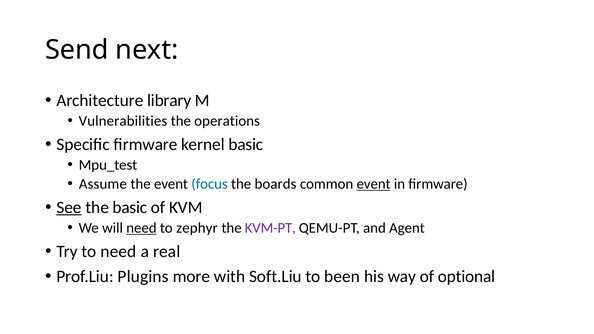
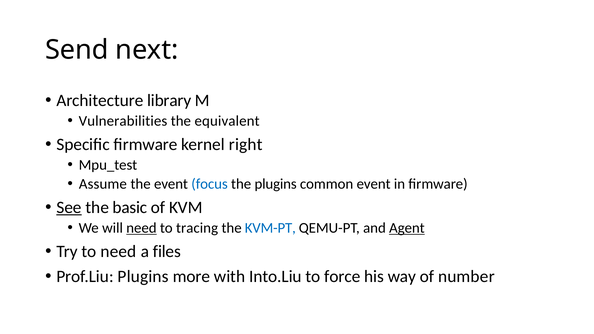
operations: operations -> equivalent (227, 121)
kernel basic: basic -> right (246, 144)
the boards: boards -> plugins (276, 184)
event underline: present -> none (374, 184)
zephyr: zephyr -> tracing (197, 228)
KVM-PT colour: purple -> blue (270, 228)
Agent underline: none -> present (407, 228)
real: real -> files (167, 252)
Soft.Liu: Soft.Liu -> Into.Liu (275, 277)
been: been -> force (342, 277)
optional: optional -> number (466, 277)
